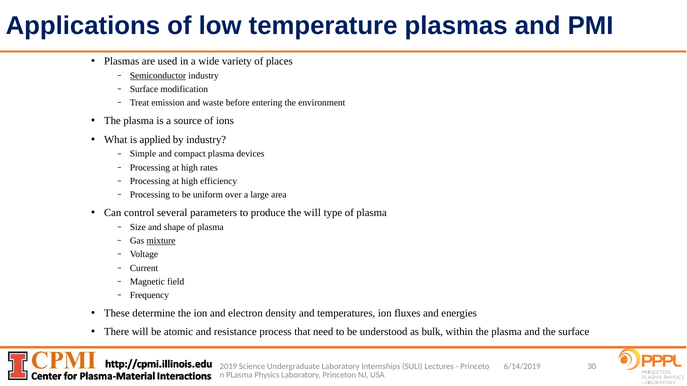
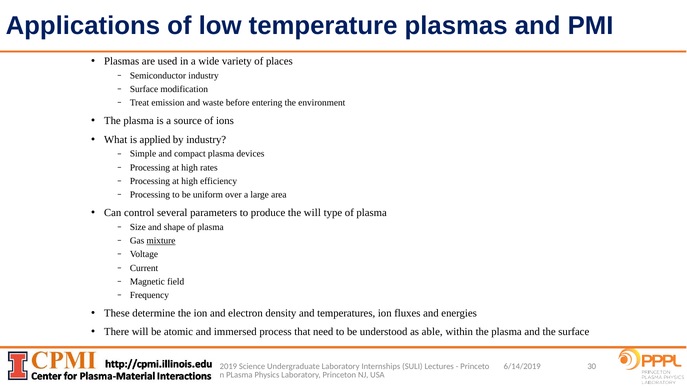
Semiconductor underline: present -> none (158, 76)
resistance: resistance -> immersed (235, 332)
bulk: bulk -> able (432, 332)
